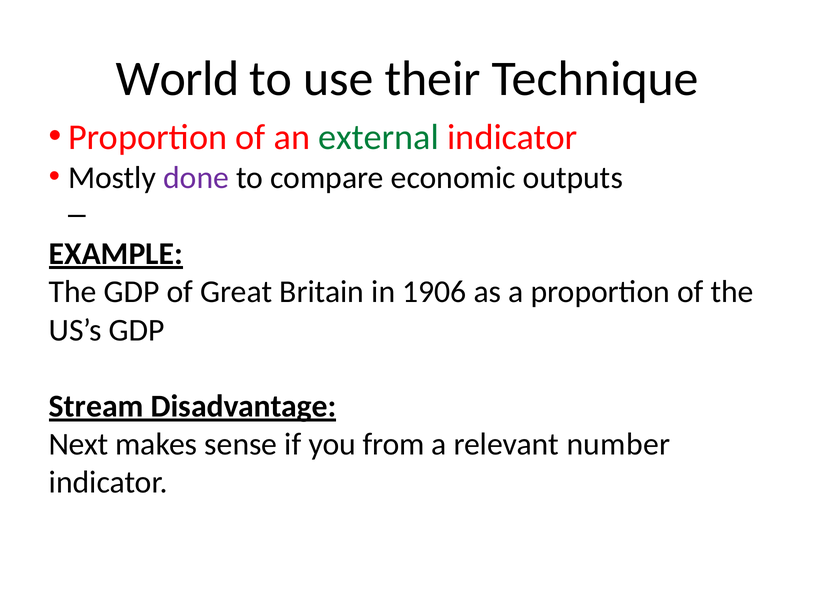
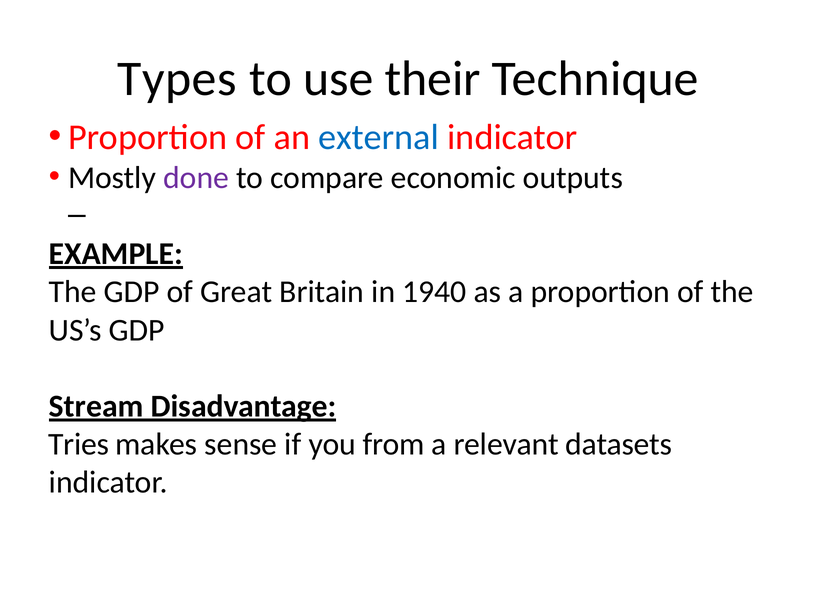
World: World -> Types (177, 79)
external colour: green -> blue (379, 137)
1906: 1906 -> 1940 (434, 292)
Next: Next -> Tries (79, 444)
number: number -> datasets (619, 444)
